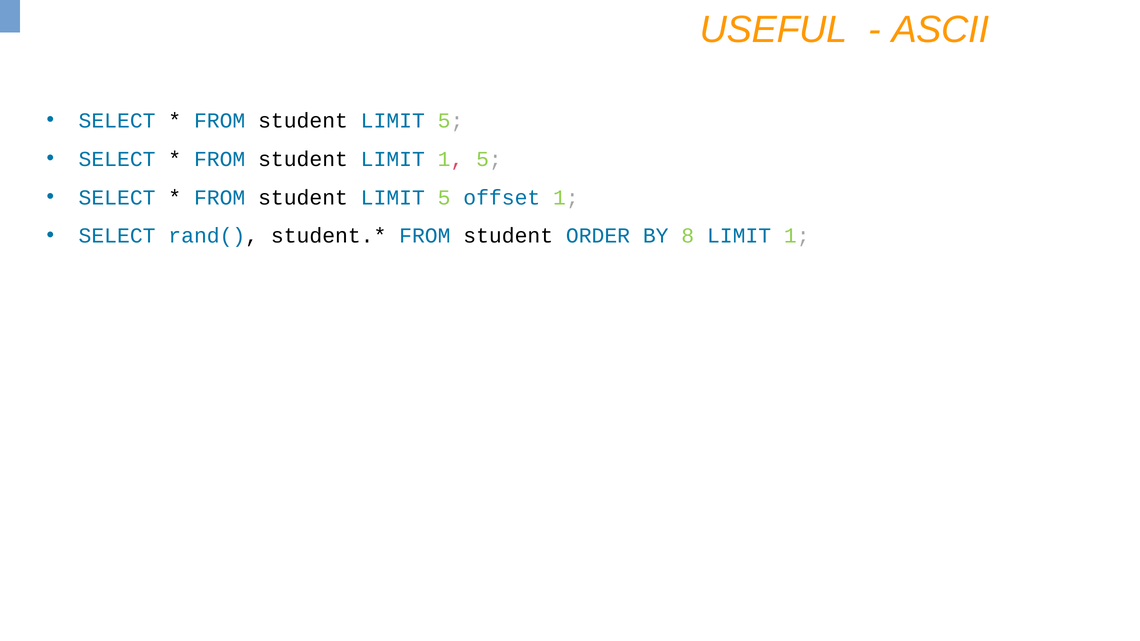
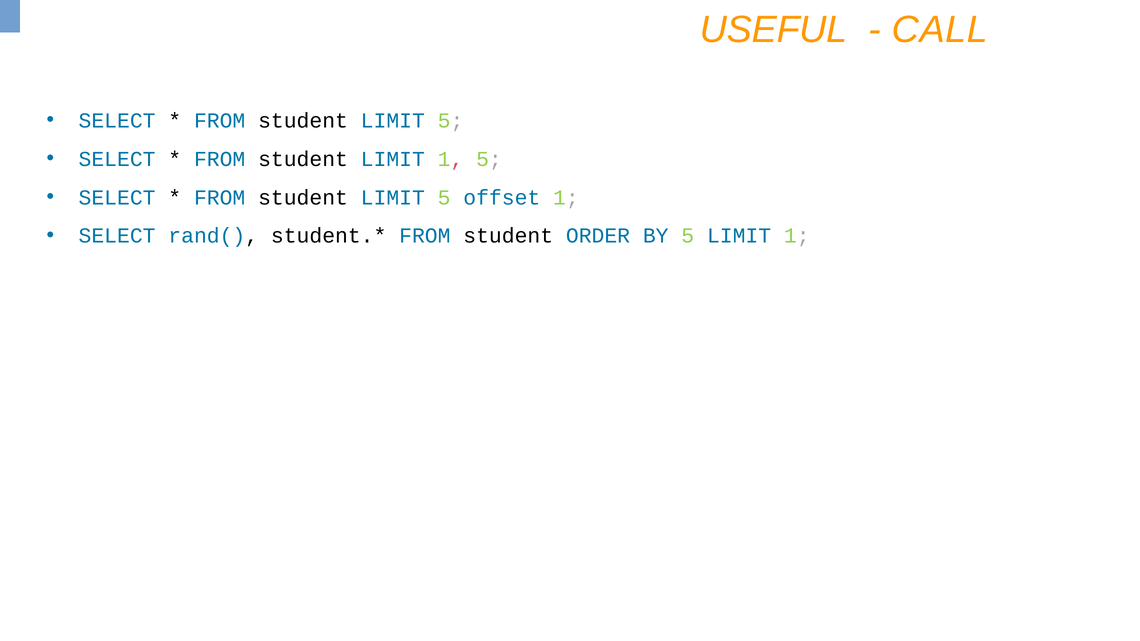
ASCII: ASCII -> CALL (940, 30)
BY 8: 8 -> 5 (688, 236)
